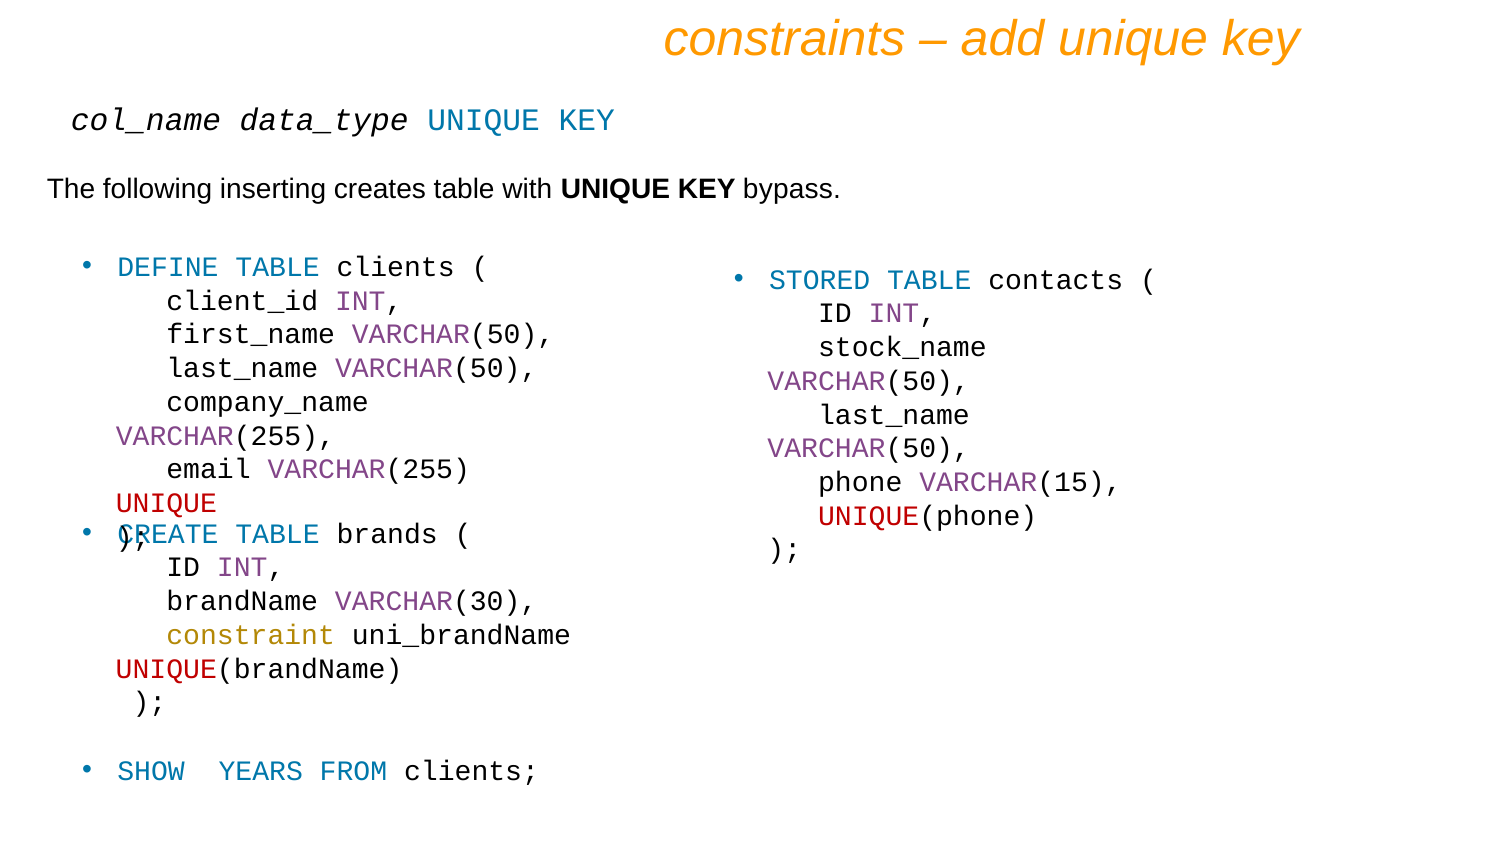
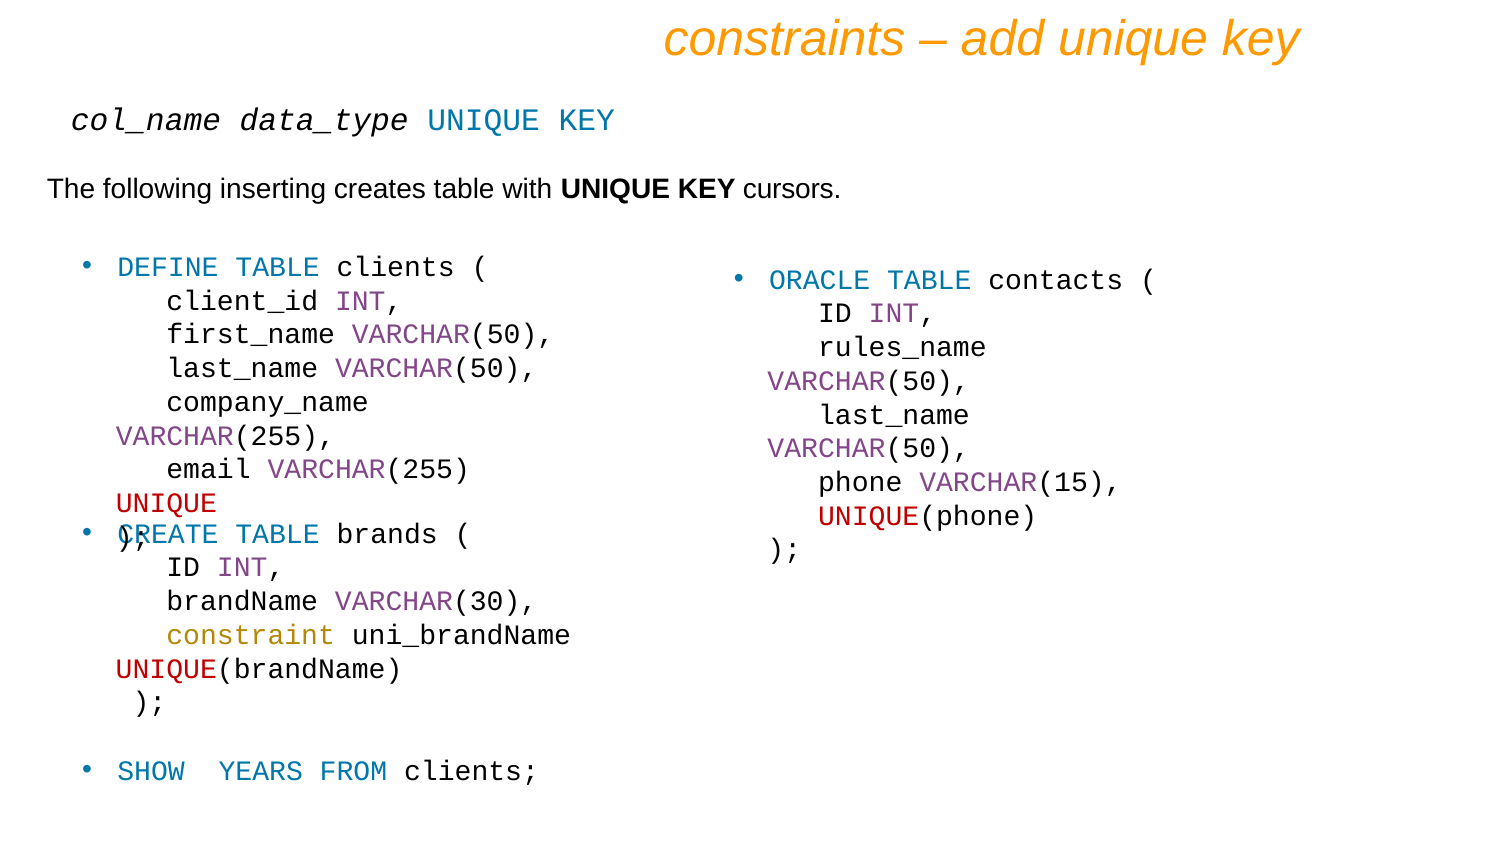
bypass: bypass -> cursors (792, 189)
STORED: STORED -> ORACLE (820, 280)
stock_name: stock_name -> rules_name (902, 347)
